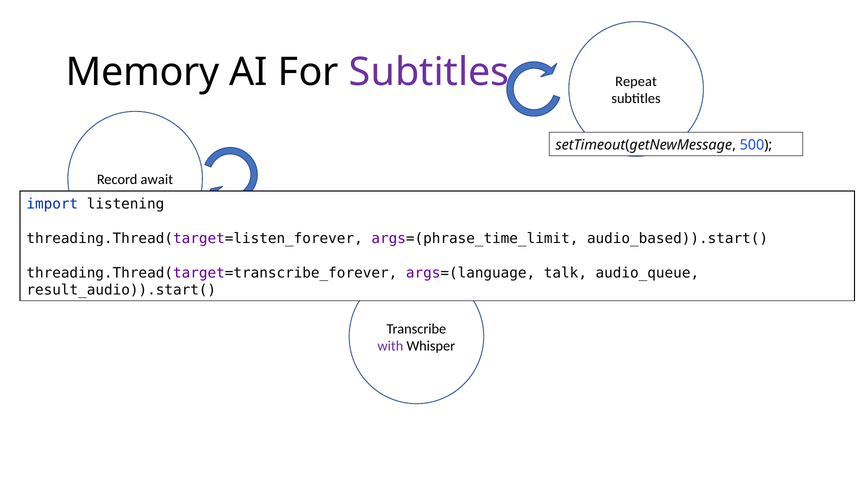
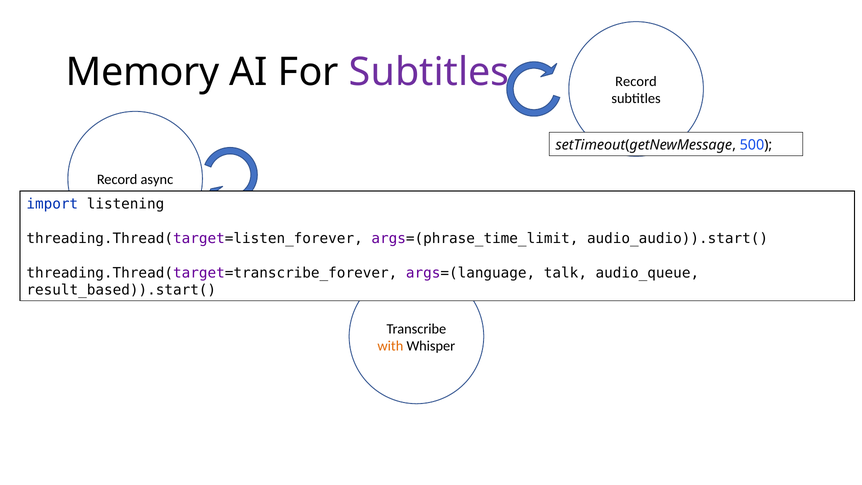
Repeat: Repeat -> Record (636, 81)
await: await -> async (157, 180)
audio_based)).start(: audio_based)).start( -> audio_audio)).start( (678, 238)
result_audio)).start(: result_audio)).start( -> result_based)).start( (121, 290)
with colour: purple -> orange (390, 346)
